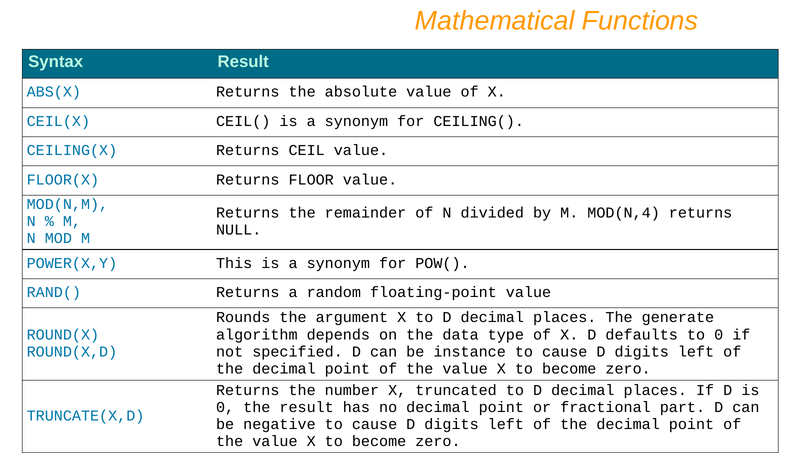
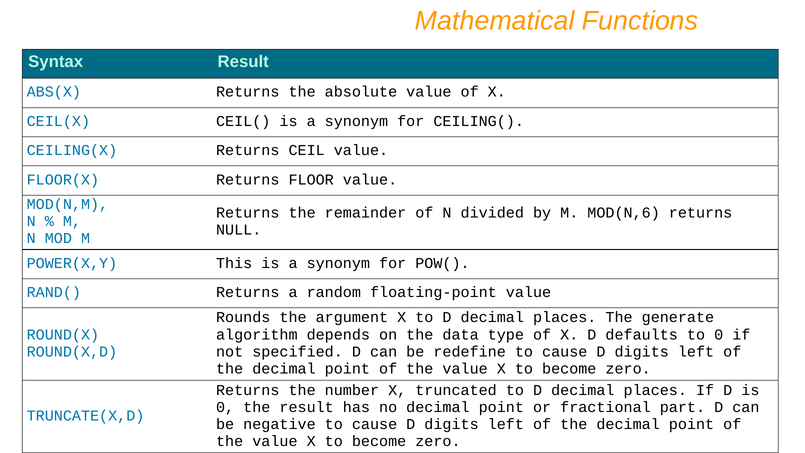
MOD(N,4: MOD(N,4 -> MOD(N,6 (624, 213)
instance: instance -> redefine (470, 352)
